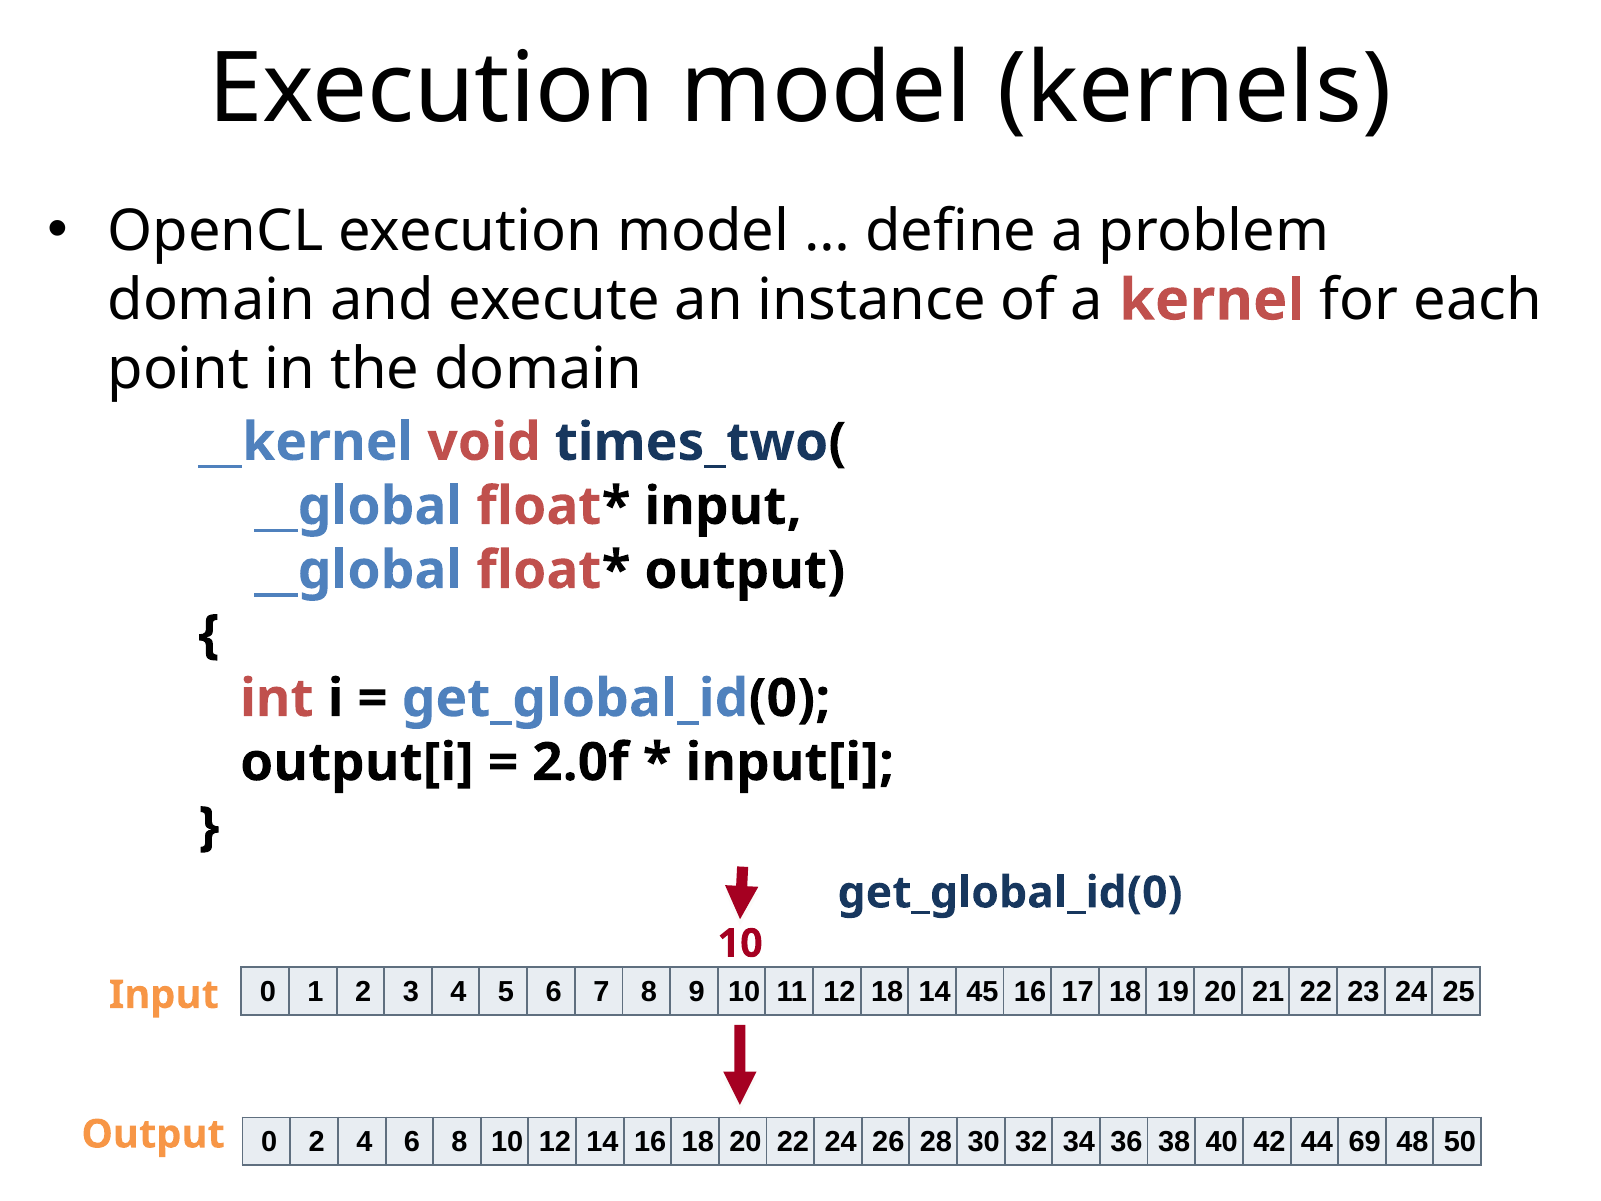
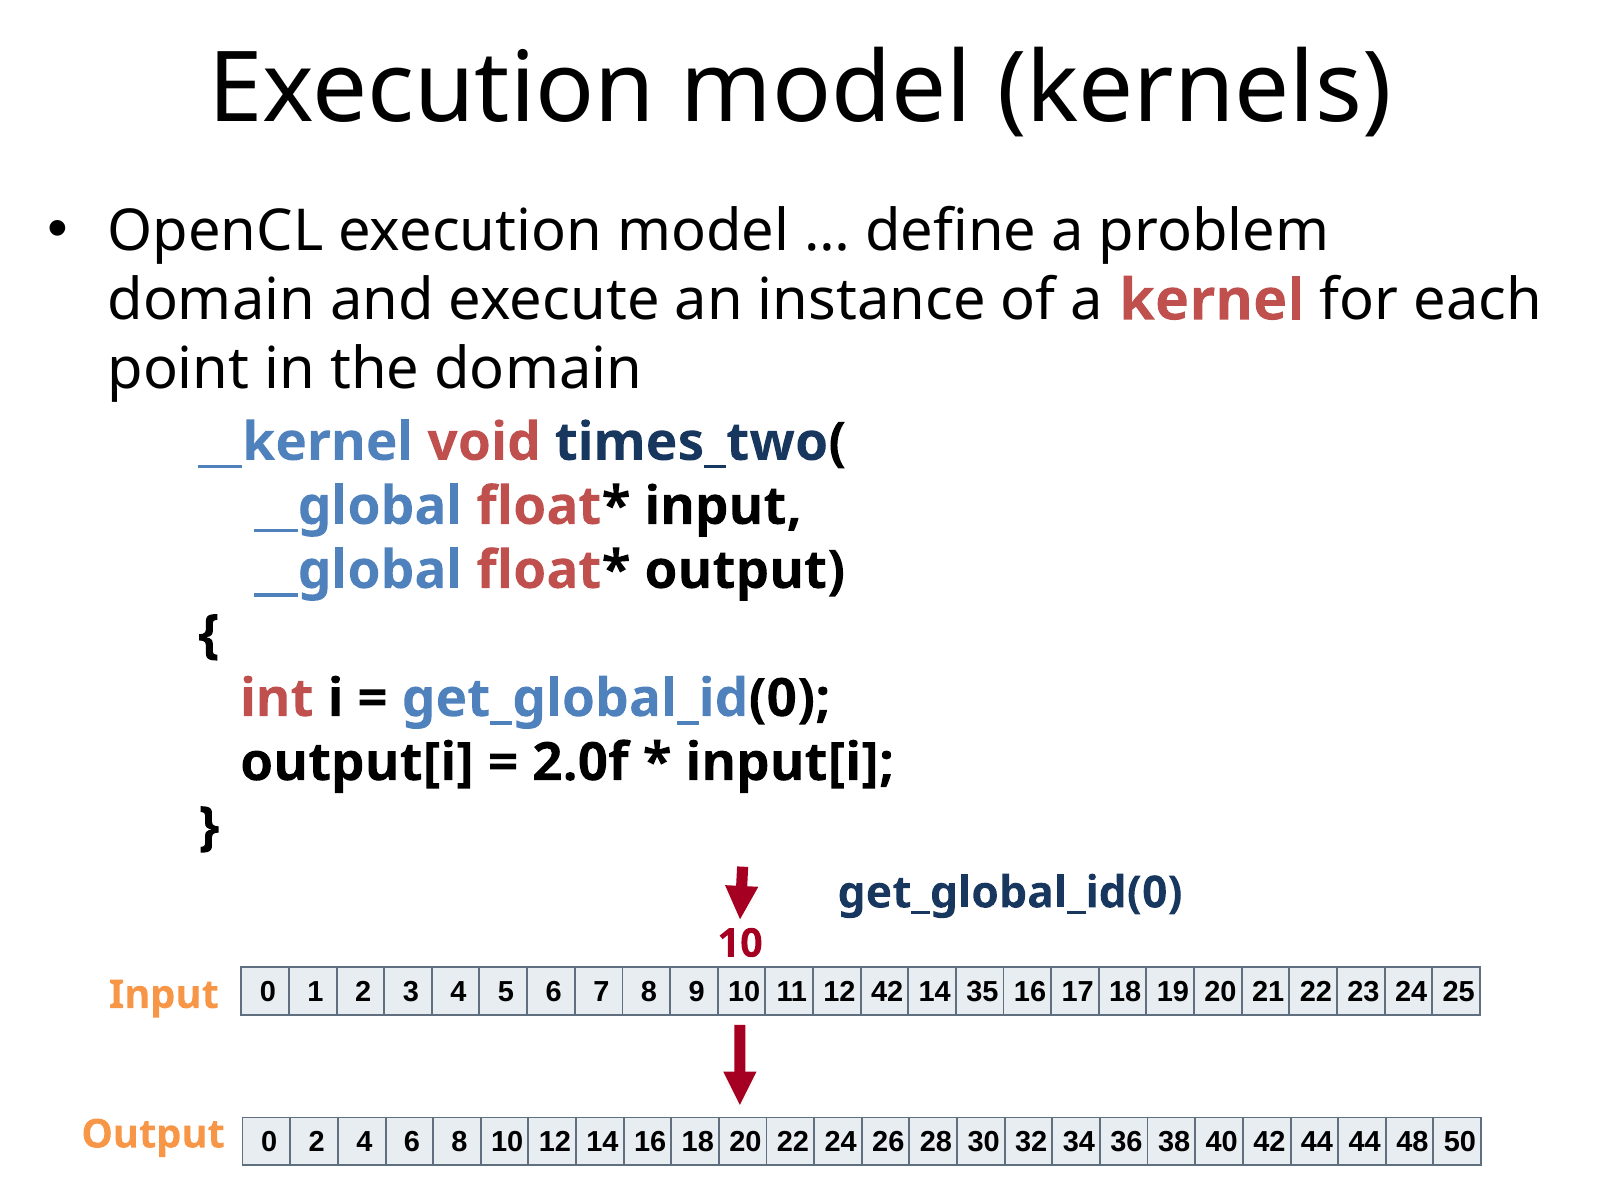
12 18: 18 -> 42 (887, 991)
45: 45 -> 35 (982, 991)
44 69: 69 -> 44 (1365, 1142)
